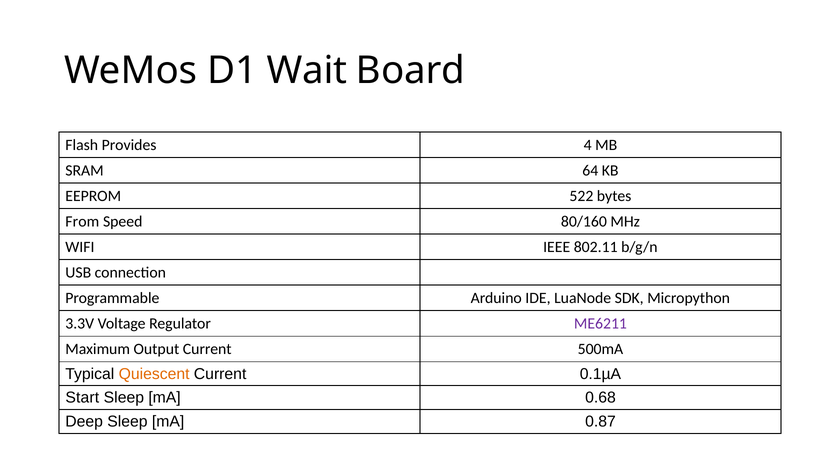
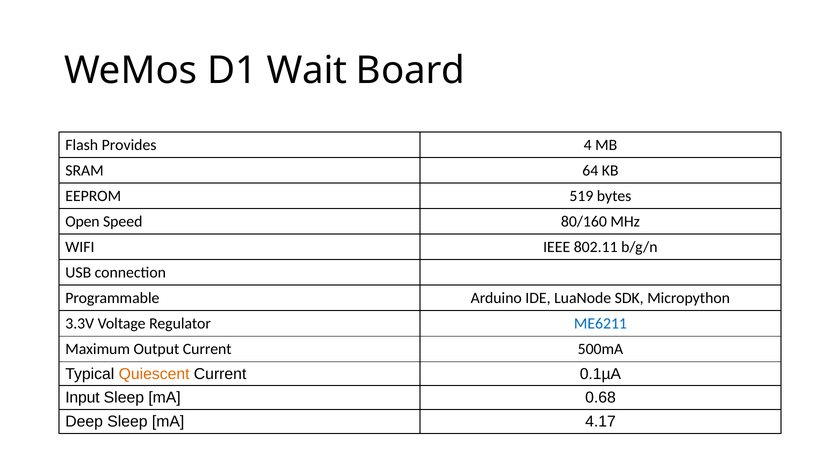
522: 522 -> 519 (581, 196)
From: From -> Open (82, 222)
ME6211 colour: purple -> blue (600, 324)
Start: Start -> Input (82, 398)
0.87: 0.87 -> 4.17 (600, 422)
